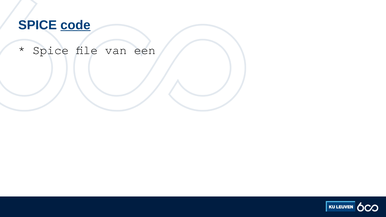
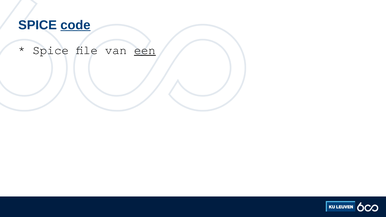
een underline: none -> present (145, 50)
